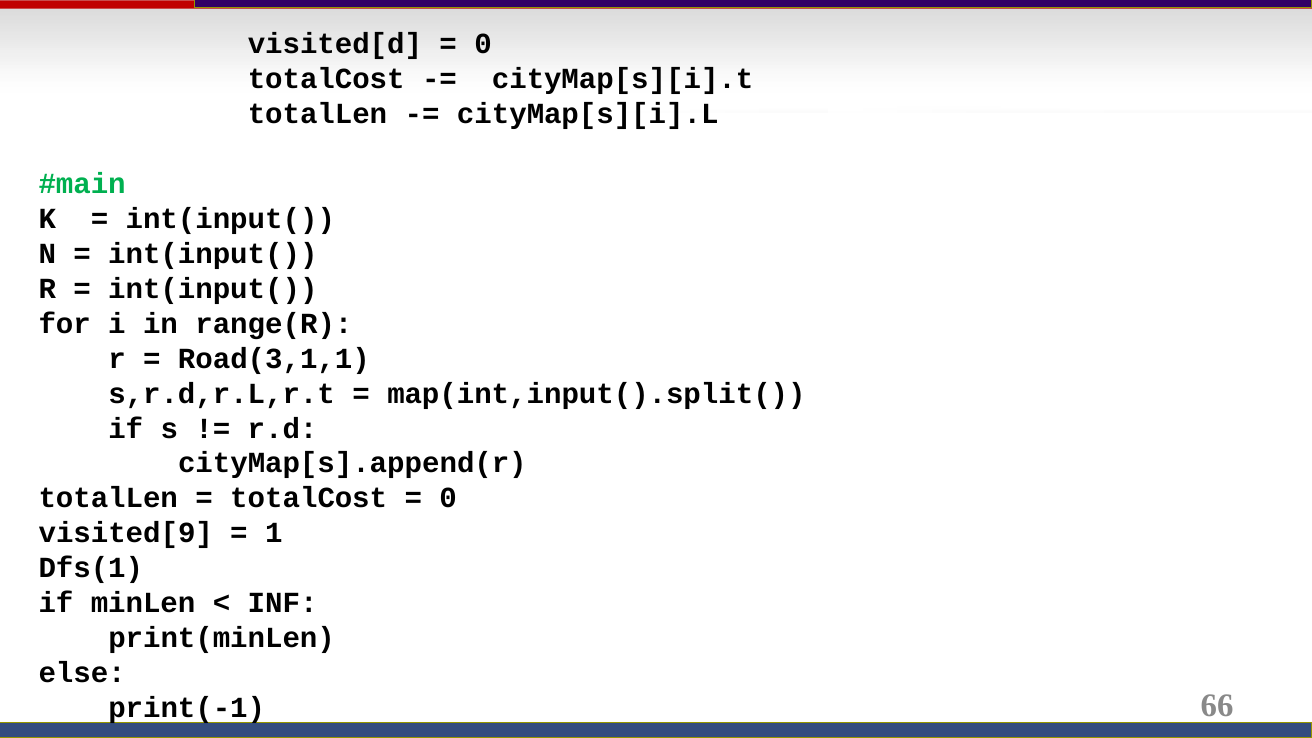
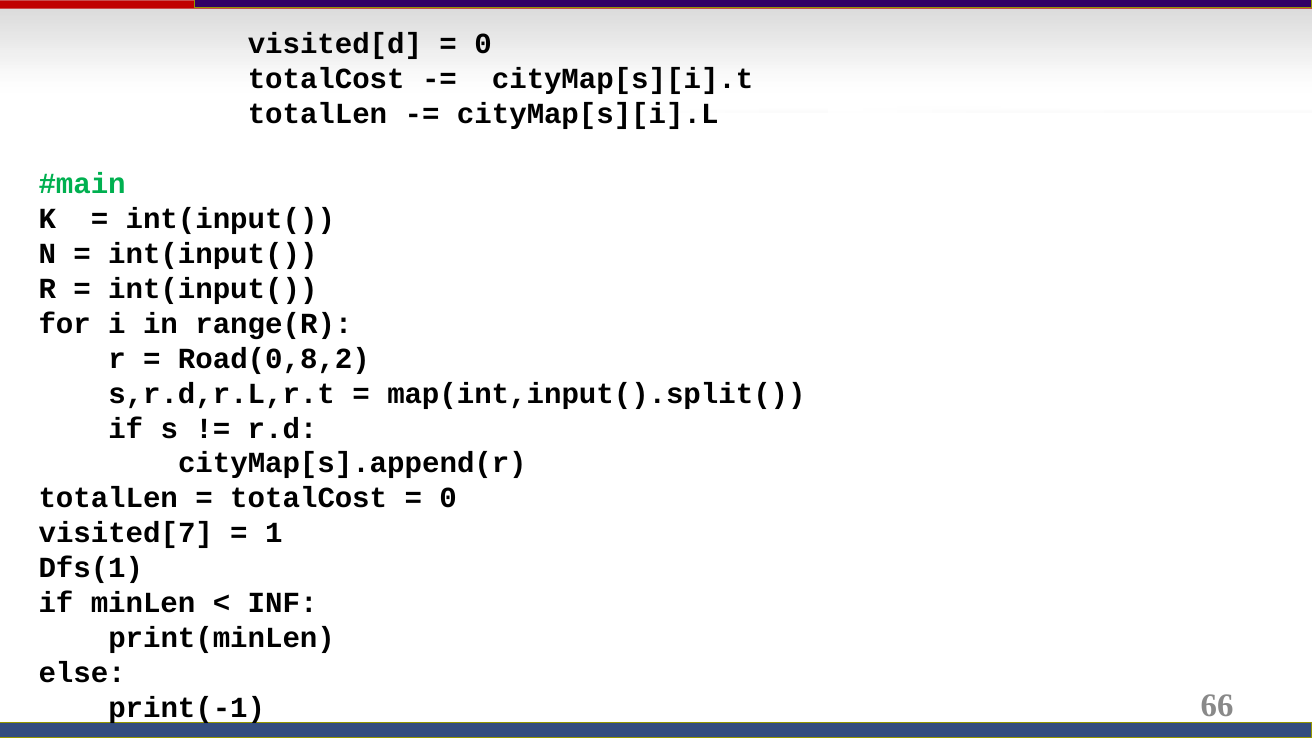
Road(3,1,1: Road(3,1,1 -> Road(0,8,2 (274, 358)
visited[9: visited[9 -> visited[7 (126, 533)
